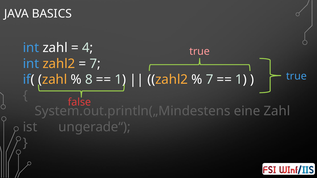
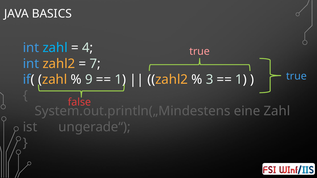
zahl colour: white -> light blue (55, 48)
8: 8 -> 9 (89, 80)
7: 7 -> 3 (210, 80)
